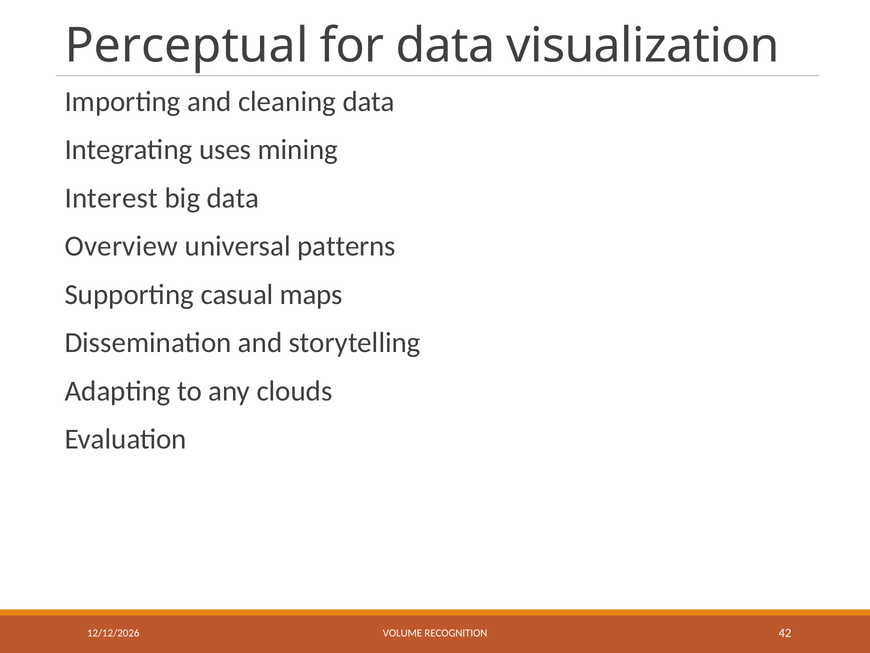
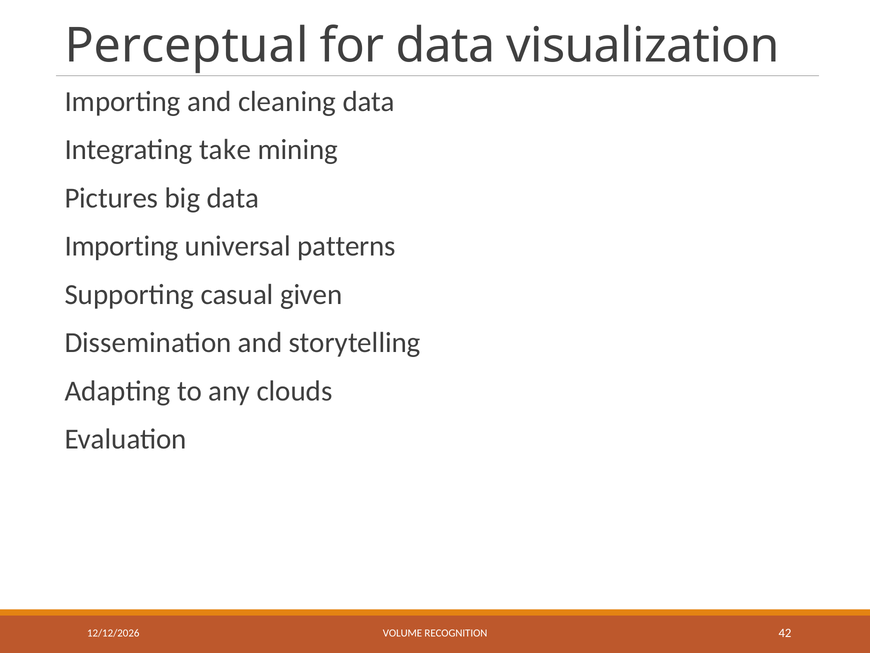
uses: uses -> take (225, 150)
Interest: Interest -> Pictures (111, 198)
Overview: Overview -> Importing (122, 246)
maps: maps -> given (311, 294)
